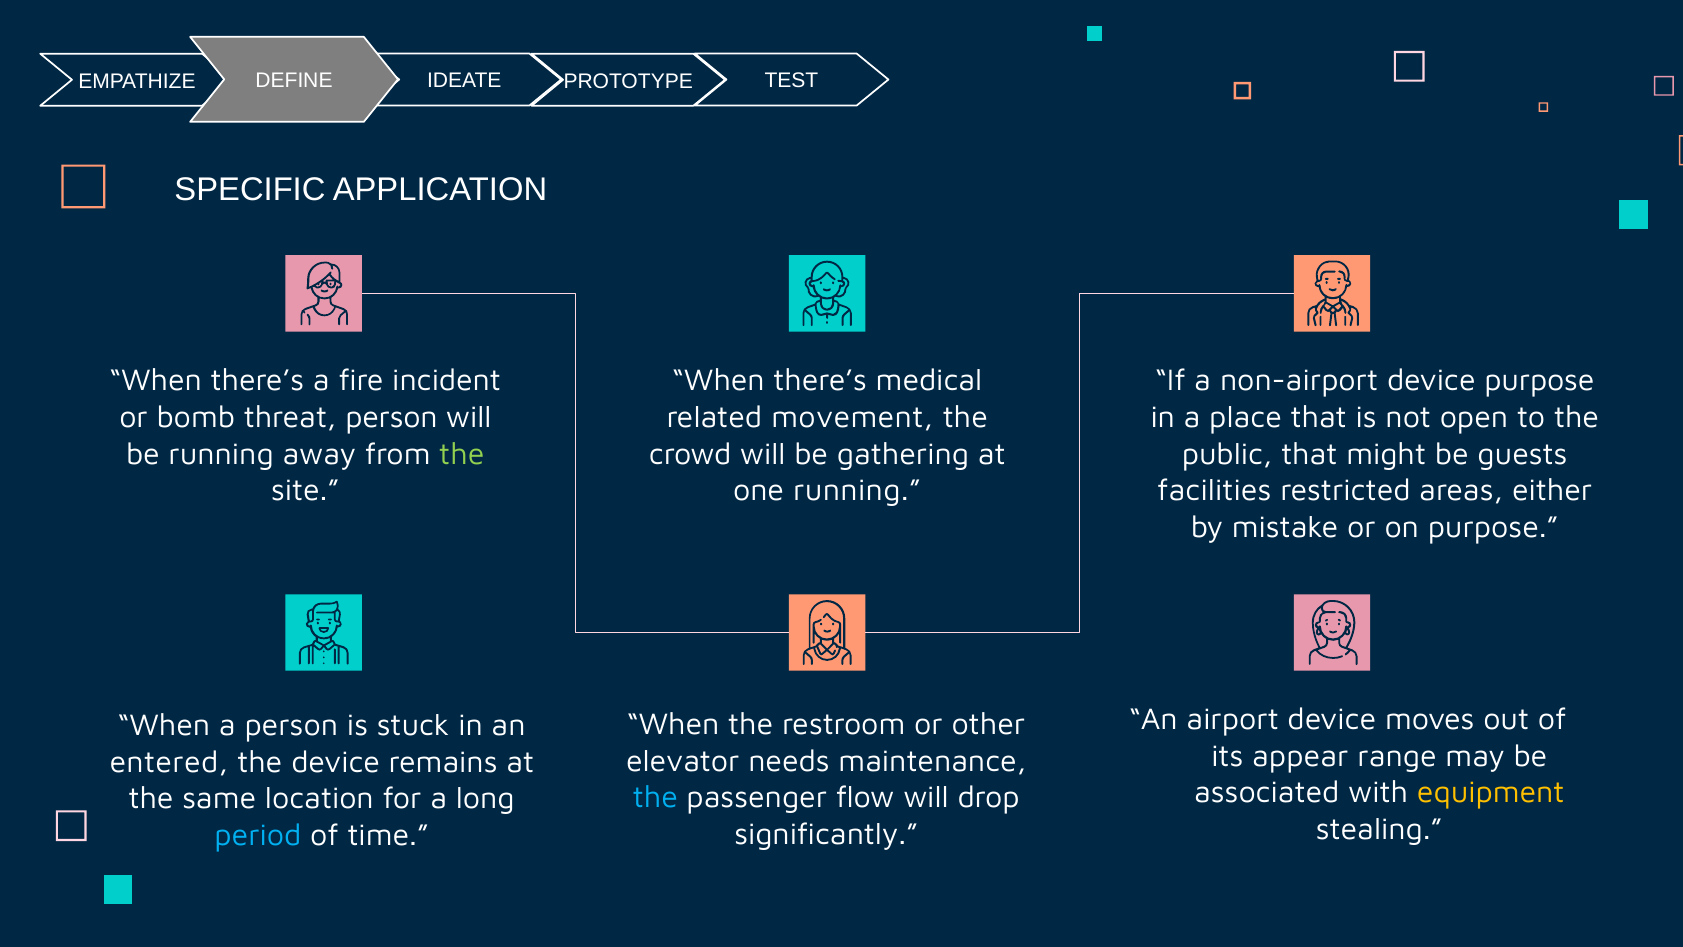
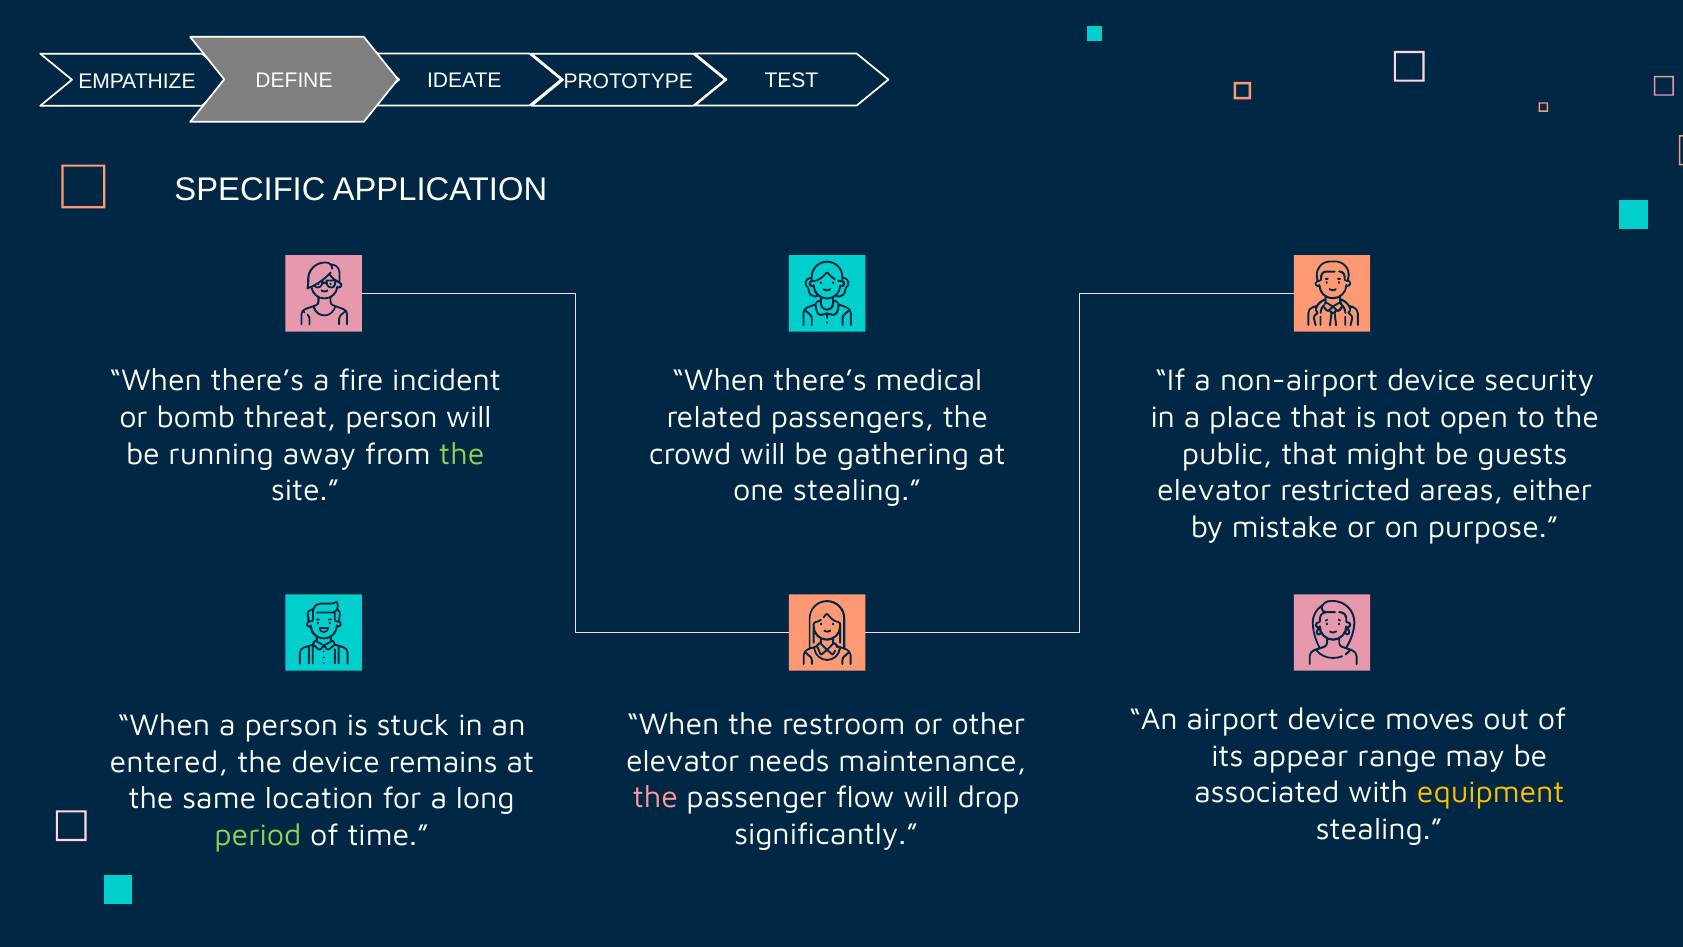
device purpose: purpose -> security (1539, 381)
movement: movement -> passengers (852, 417)
one running: running -> stealing (857, 490)
facilities: facilities -> elevator (1214, 490)
the colour: light blue -> pink (655, 798)
period colour: light blue -> light green (258, 835)
